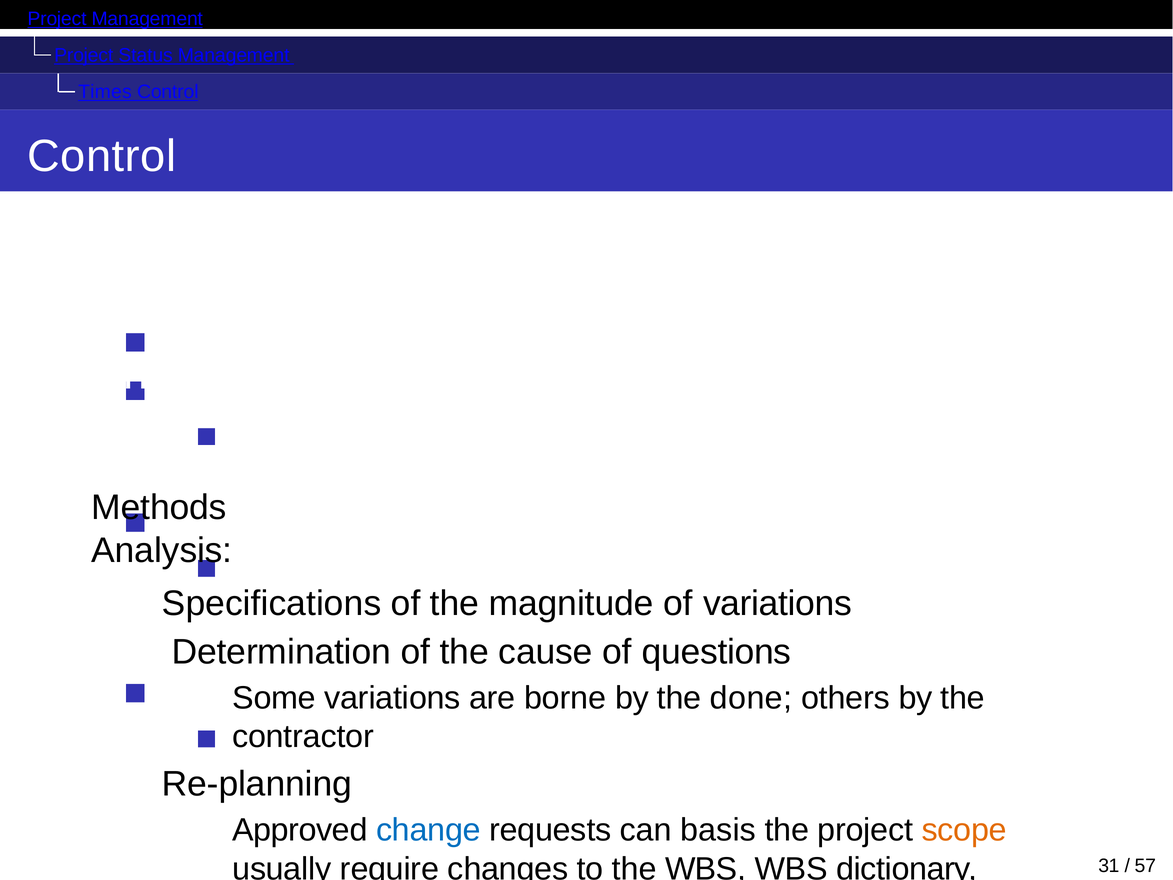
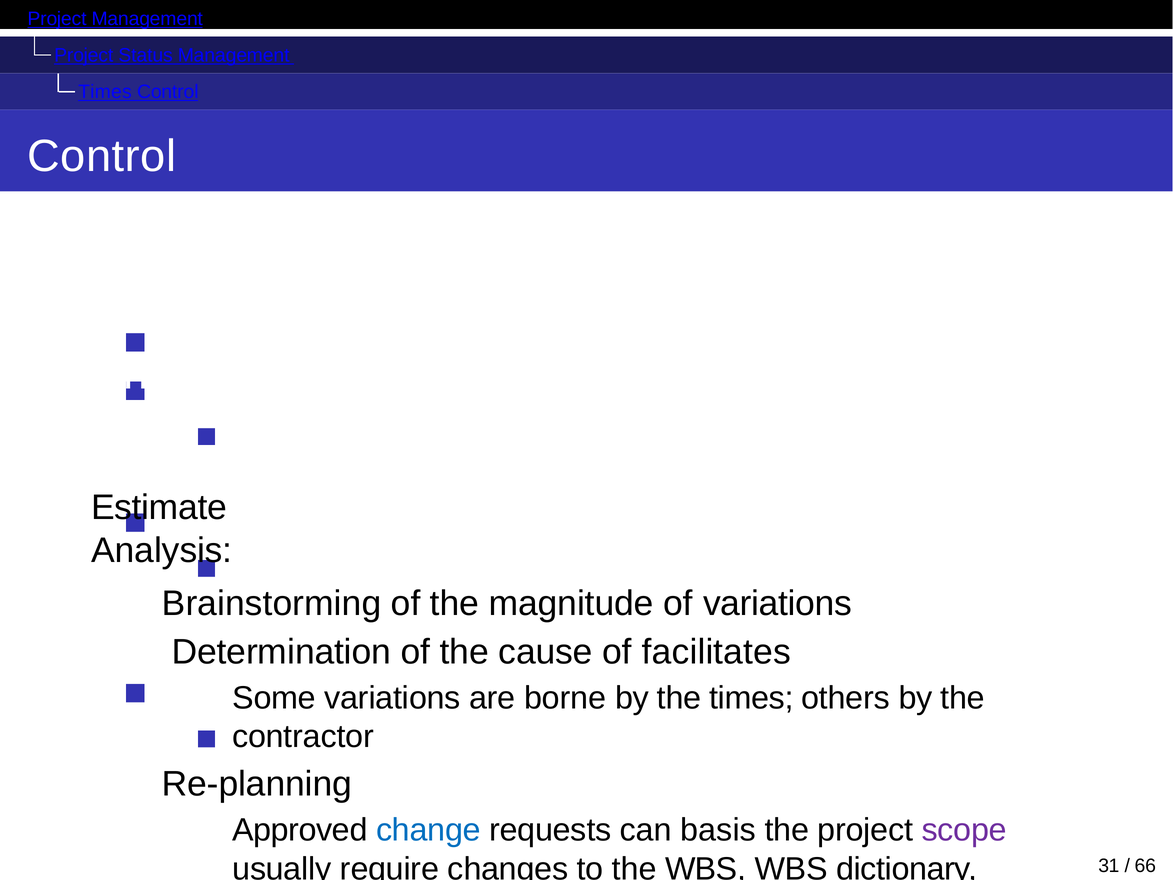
Methods: Methods -> Estimate (159, 508)
Specifications: Specifications -> Brainstorming (272, 604)
questions: questions -> facilitates (716, 652)
the done: done -> times (751, 698)
scope colour: orange -> purple (964, 831)
57: 57 -> 66 (1145, 866)
